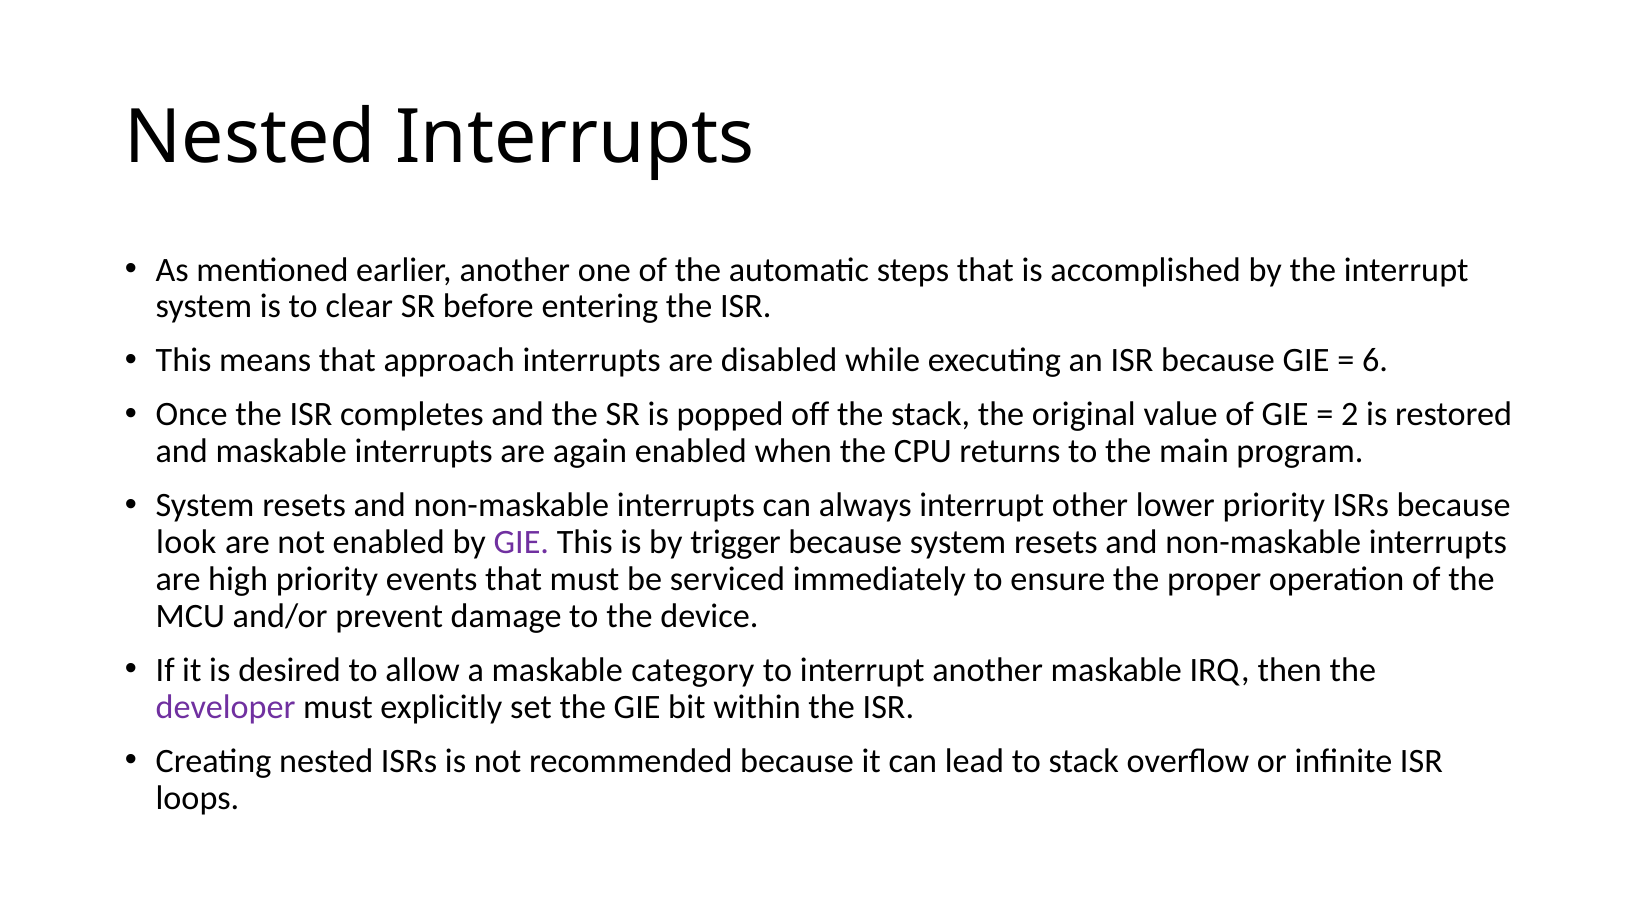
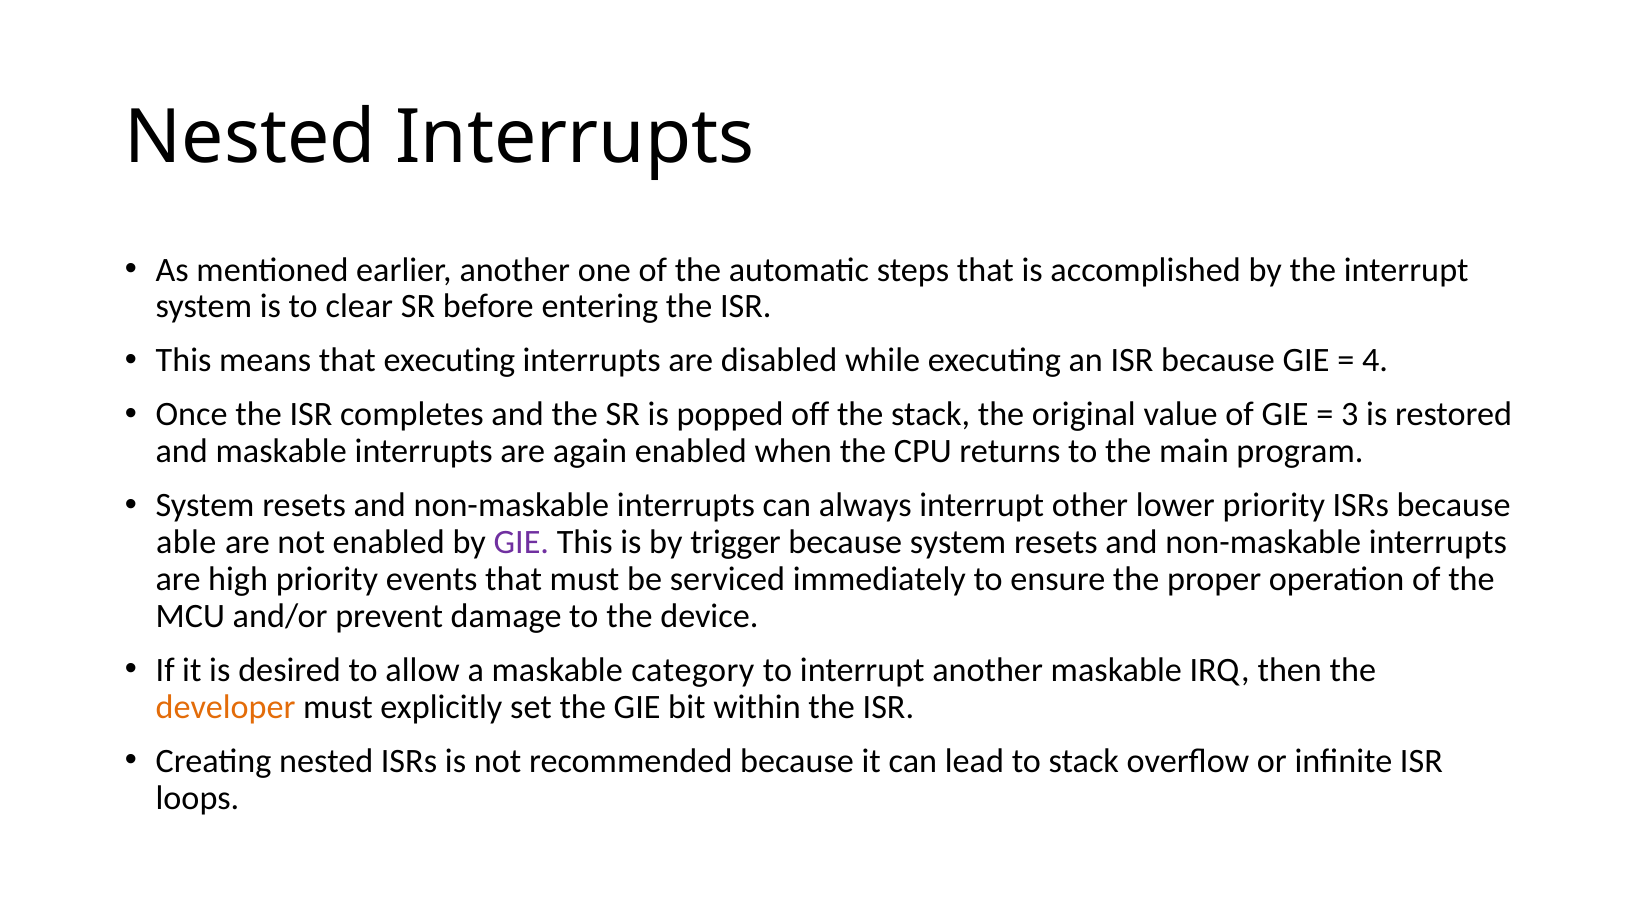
that approach: approach -> executing (449, 361)
6: 6 -> 4 (1375, 361)
2: 2 -> 3 (1350, 415)
look: look -> able (186, 542)
developer colour: purple -> orange (226, 707)
